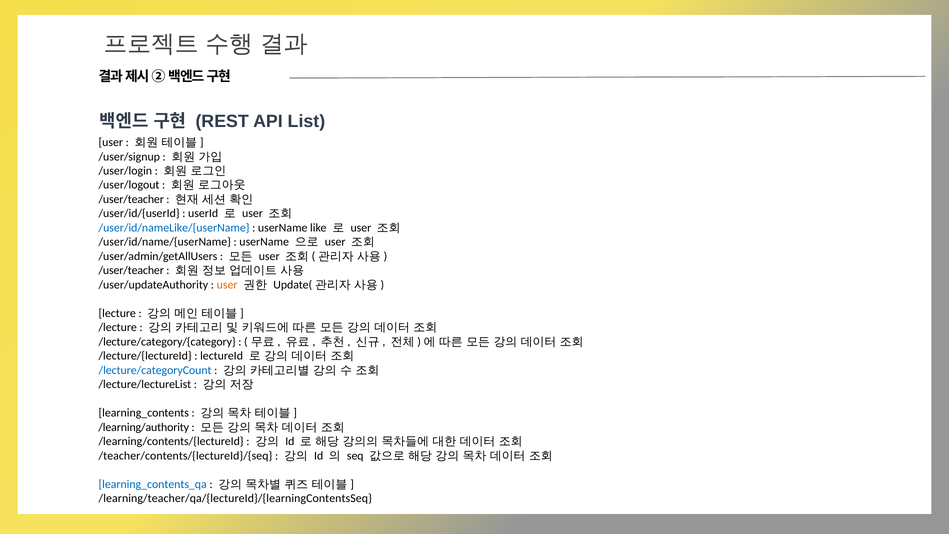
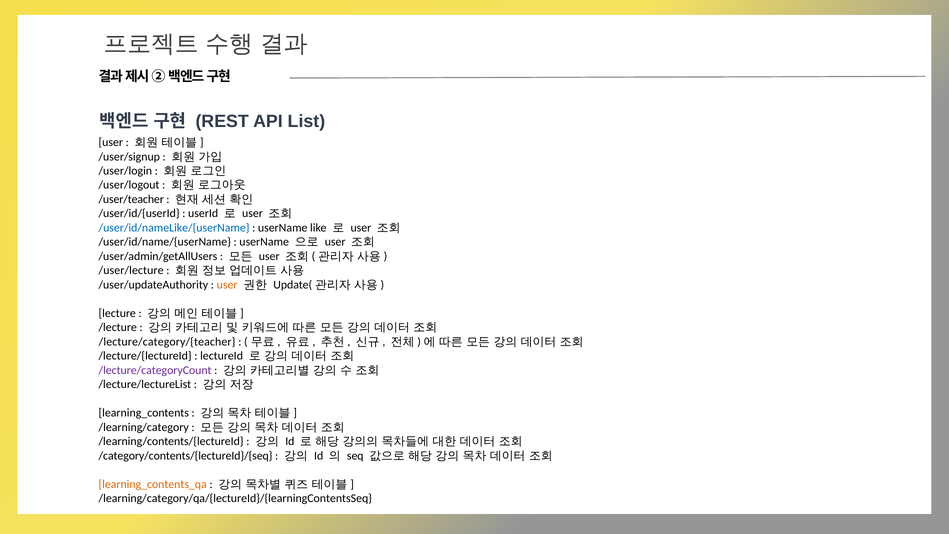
/user/teacher: /user/teacher -> /user/lecture (131, 270)
/lecture/category/{category: /lecture/category/{category -> /lecture/category/{teacher (167, 342)
/lecture/categoryCount colour: blue -> purple (155, 370)
/learning/authority: /learning/authority -> /learning/category (144, 427)
/teacher/contents/{lectureId}/{seq: /teacher/contents/{lectureId}/{seq -> /category/contents/{lectureId}/{seq (186, 455)
learning_contents_qa colour: blue -> orange (153, 484)
/learning/teacher/qa/{lectureId}/{learningContentsSeq: /learning/teacher/qa/{lectureId}/{learningContentsSeq -> /learning/category/qa/{lectureId}/{learningContentsSeq (235, 498)
